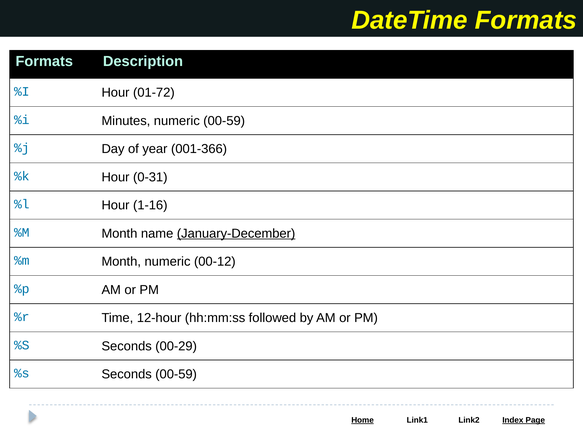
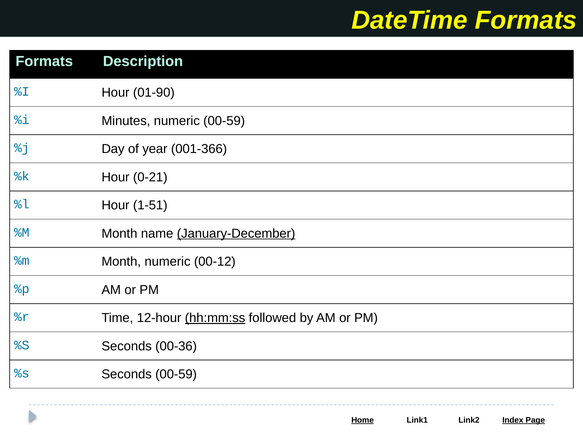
01-72: 01-72 -> 01-90 (154, 93)
0-31: 0-31 -> 0-21 (150, 177)
1-16: 1-16 -> 1-51 (150, 205)
hh:mm:ss underline: none -> present (215, 318)
00-29: 00-29 -> 00-36 (176, 346)
